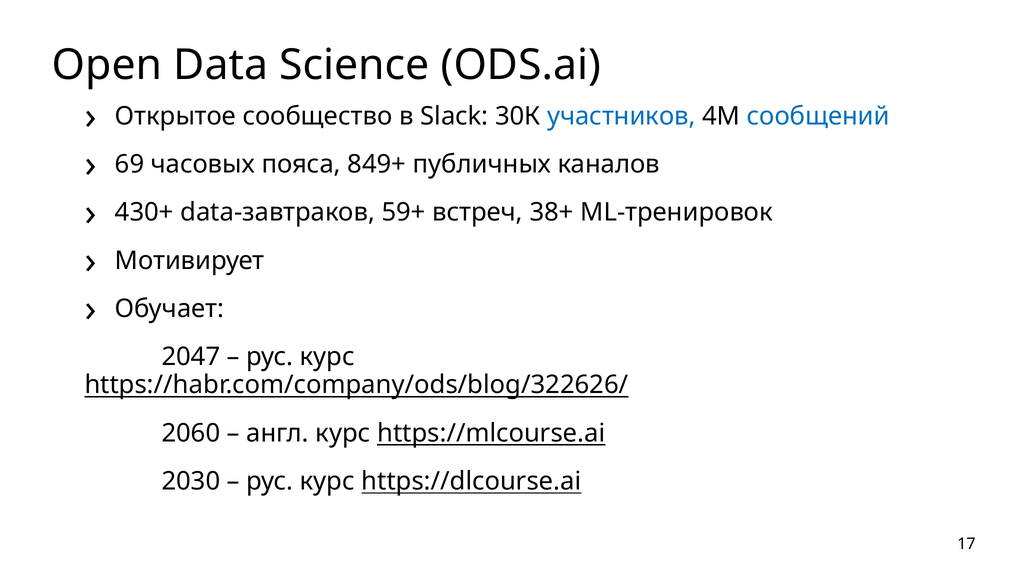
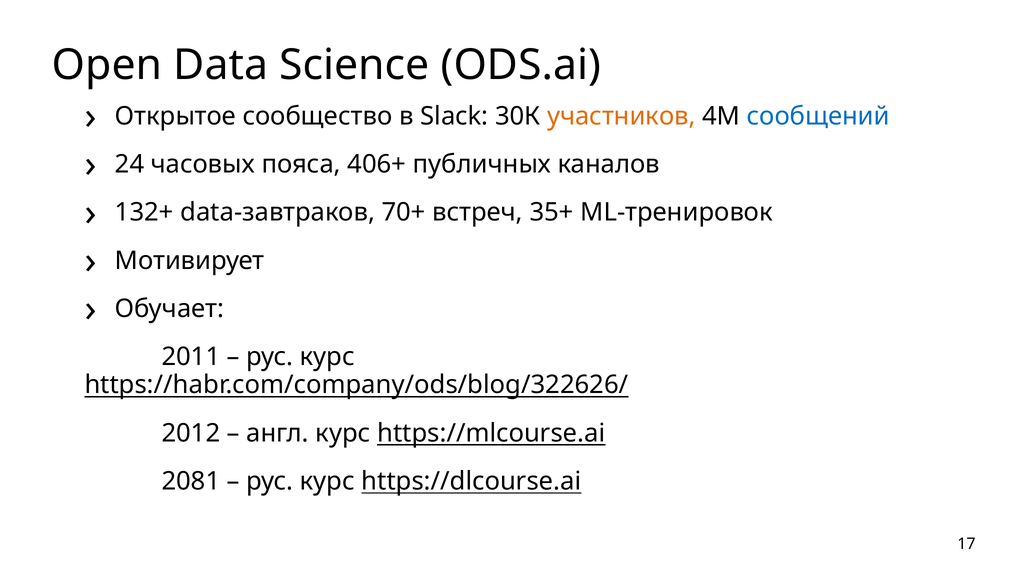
участников colour: blue -> orange (621, 116)
69: 69 -> 24 (130, 164)
849+: 849+ -> 406+ (377, 164)
430+: 430+ -> 132+ (144, 212)
59+: 59+ -> 70+ (404, 212)
38+: 38+ -> 35+ (552, 212)
2047: 2047 -> 2011 (191, 357)
2060: 2060 -> 2012 (191, 433)
2030: 2030 -> 2081 (191, 481)
